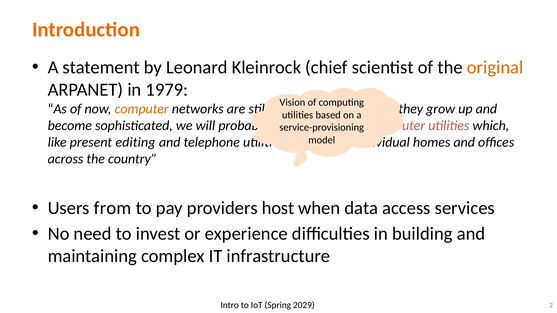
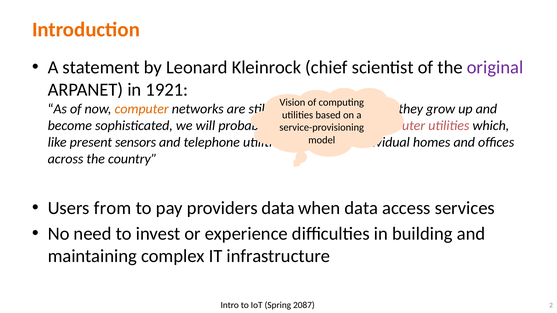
original colour: orange -> purple (495, 68)
1979: 1979 -> 1921 (167, 90)
editing: editing -> sensors (136, 142)
providers host: host -> data (278, 208)
2029: 2029 -> 2087 (304, 305)
